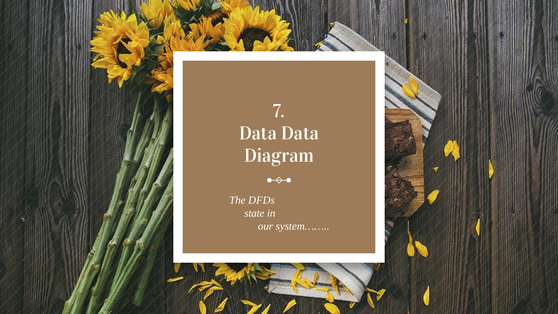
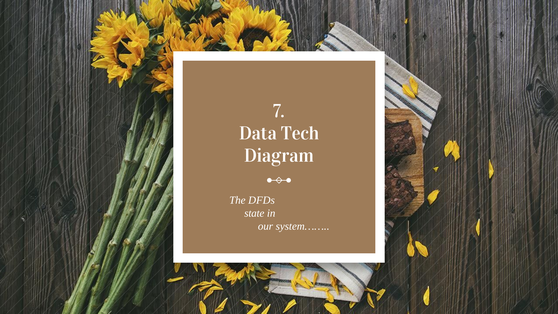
Data Data: Data -> Tech (300, 133)
